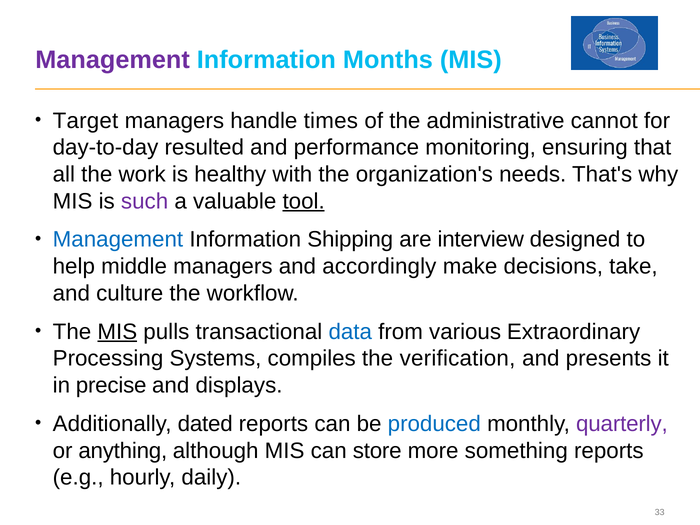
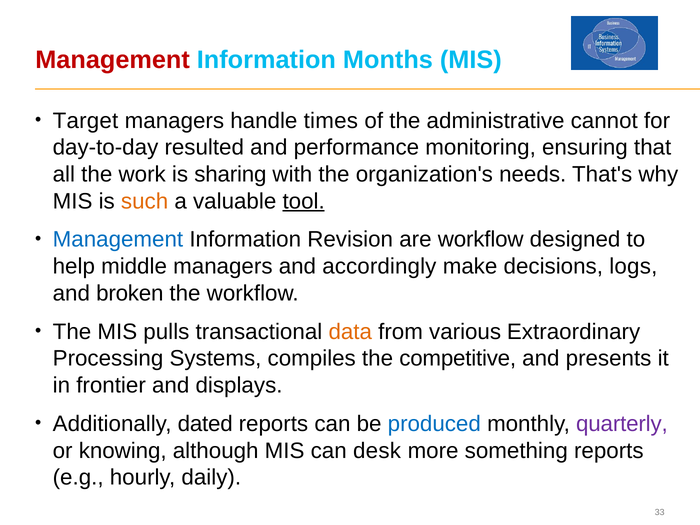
Management colour: purple -> red (113, 60)
healthy: healthy -> sharing (230, 174)
such colour: purple -> orange (145, 201)
Shipping: Shipping -> Revision (350, 240)
are interview: interview -> workflow (481, 240)
take: take -> logs (633, 266)
culture: culture -> broken (130, 293)
MIS underline: present -> none (117, 332)
data colour: blue -> orange (350, 332)
verification: verification -> competitive (458, 359)
precise: precise -> frontier (111, 385)
anything: anything -> knowing (123, 451)
store: store -> desk (377, 451)
